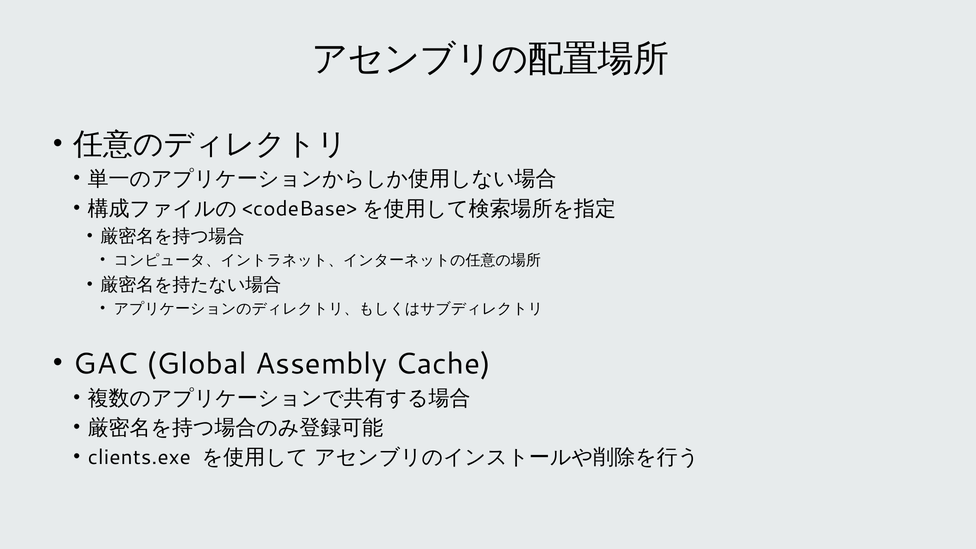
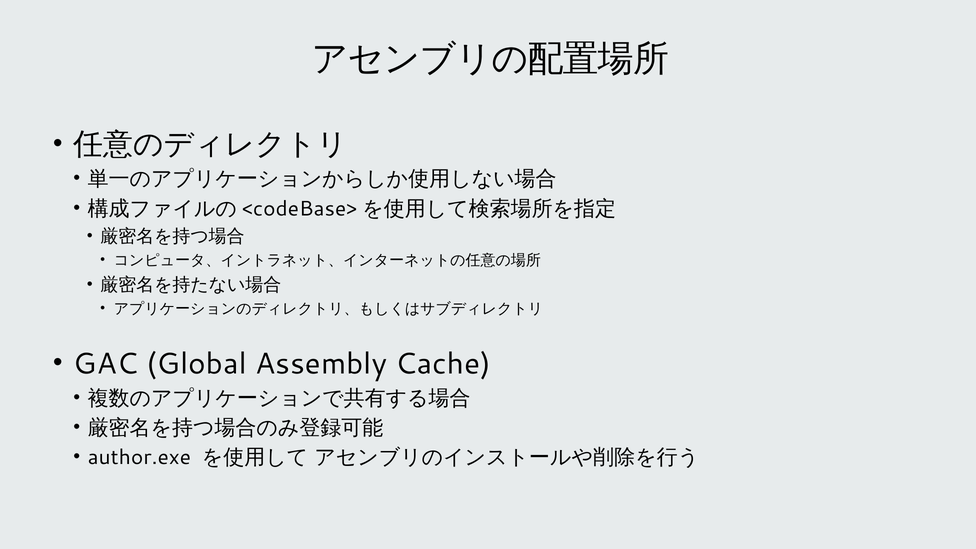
clients.exe: clients.exe -> author.exe (139, 457)
